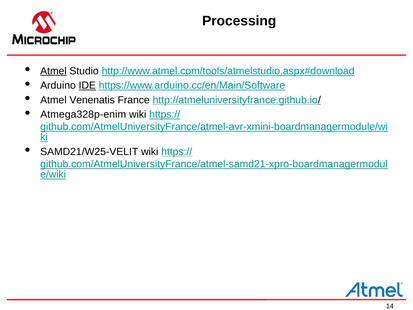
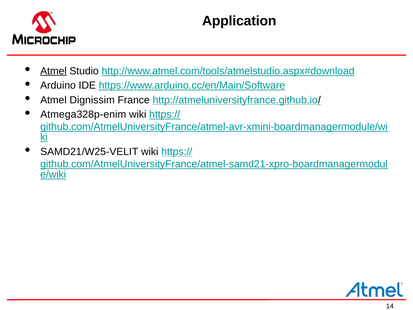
Processing: Processing -> Application (239, 21)
IDE underline: present -> none (87, 85)
Venenatis: Venenatis -> Dignissim (92, 100)
